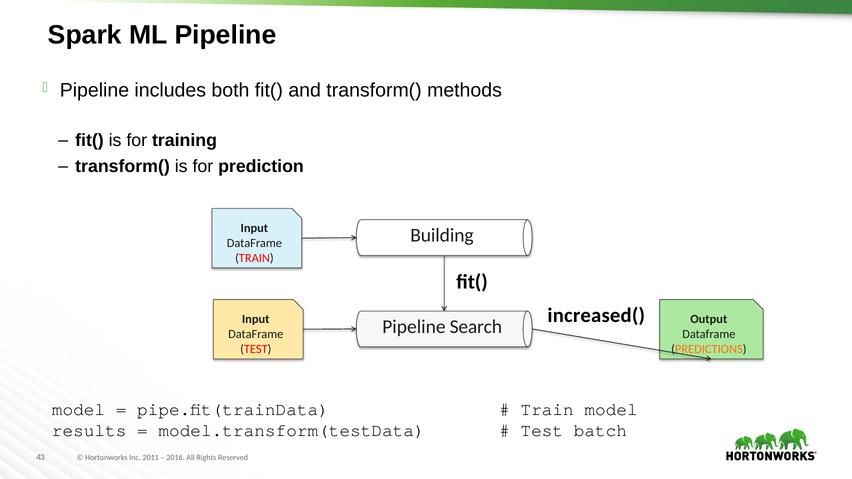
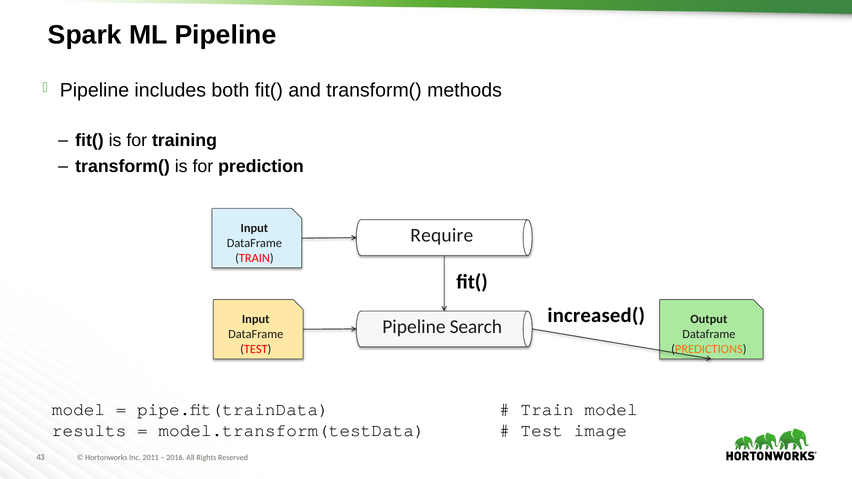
Building: Building -> Require (442, 235)
batch: batch -> image (600, 431)
